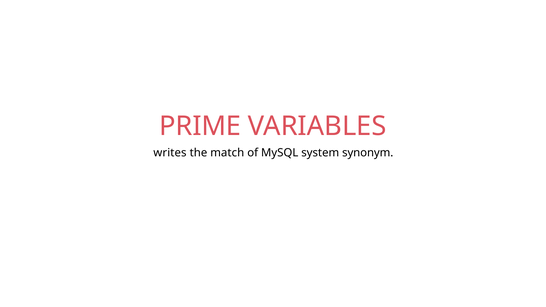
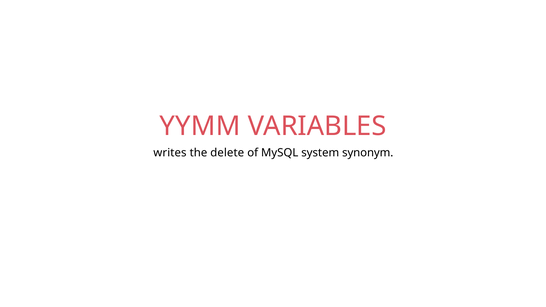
PRIME: PRIME -> YYMM (200, 126)
match: match -> delete (227, 153)
